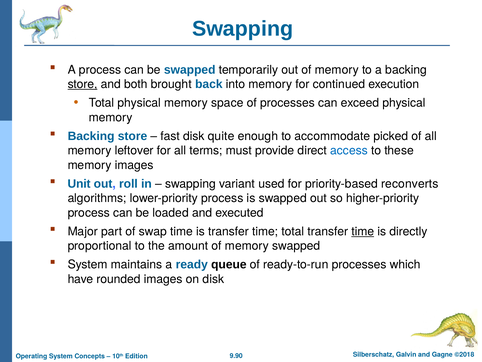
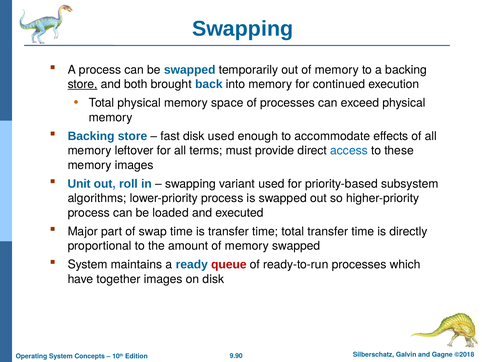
disk quite: quite -> used (221, 136)
picked: picked -> effects (391, 136)
reconverts: reconverts -> subsystem (410, 184)
time underline: present -> none (363, 231)
queue colour: black -> red (229, 264)
rounded: rounded -> together (119, 279)
